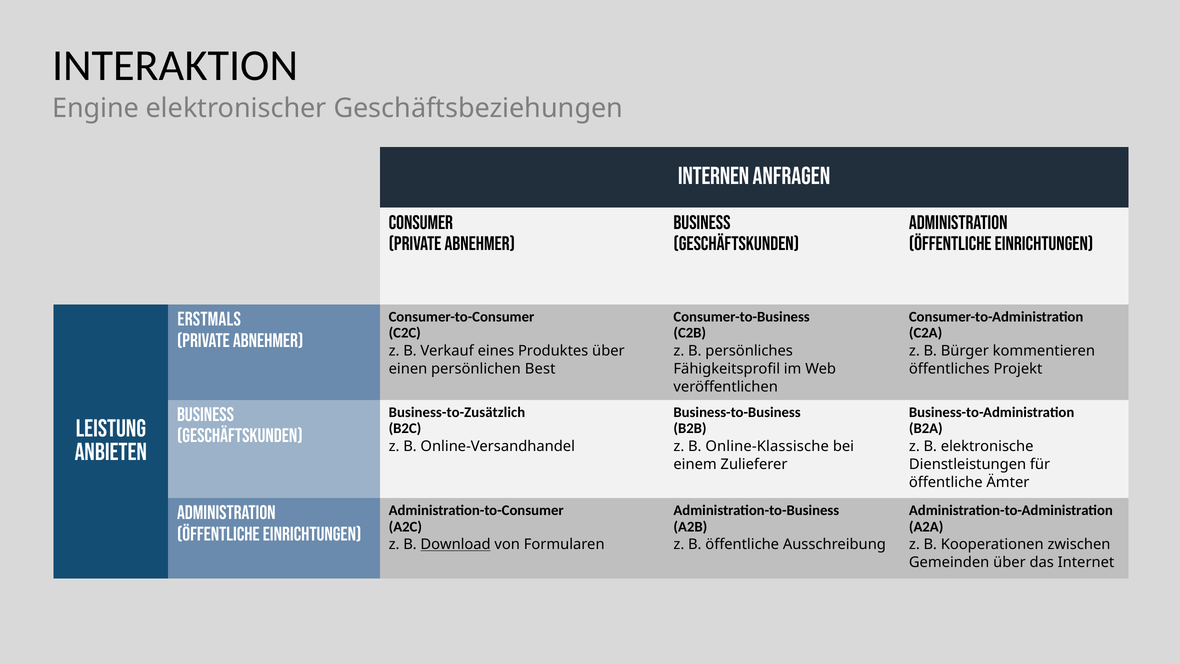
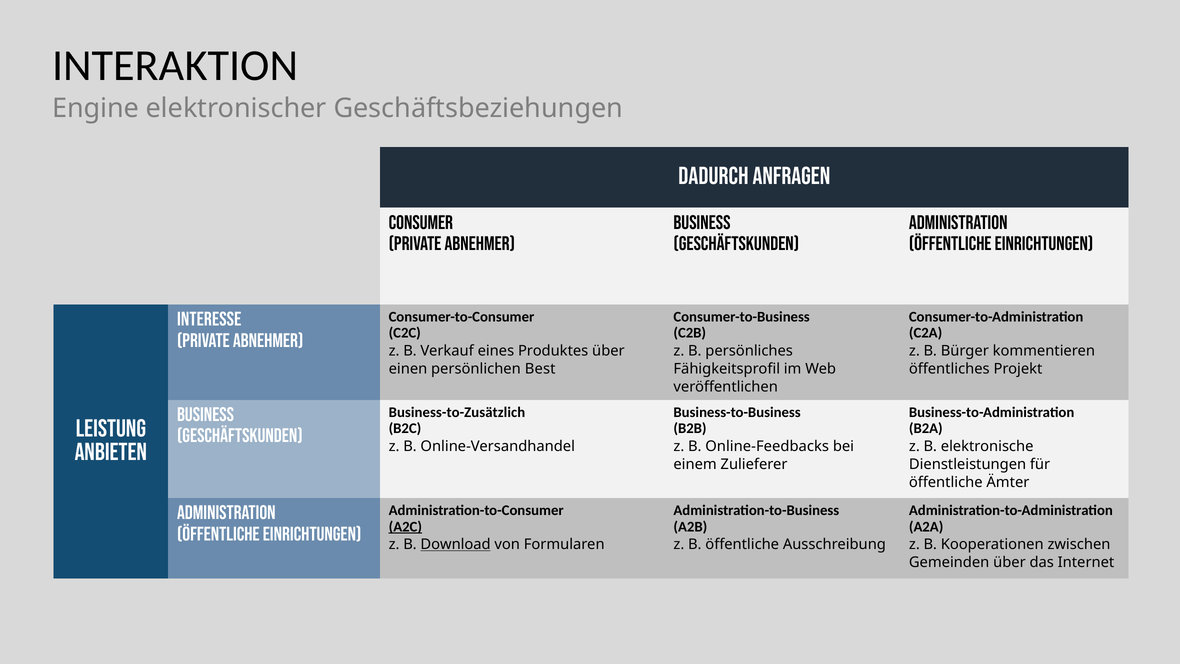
Internen: Internen -> Dadurch (713, 176)
Erstmals: Erstmals -> Interesse (209, 319)
Online-Klassische: Online-Klassische -> Online-Feedbacks (767, 446)
A2C underline: none -> present (405, 527)
